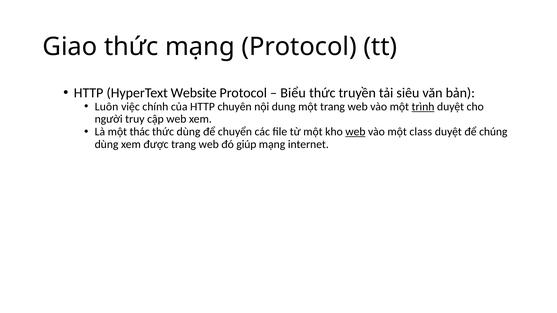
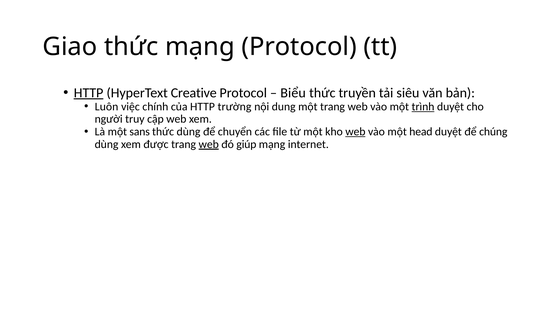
HTTP underline: none -> present (89, 93)
Website: Website -> Creative (194, 93)
chuyên: chuyên -> trường (235, 107)
thác: thác -> sans (140, 132)
class: class -> head (421, 132)
web underline: none -> present (209, 144)
